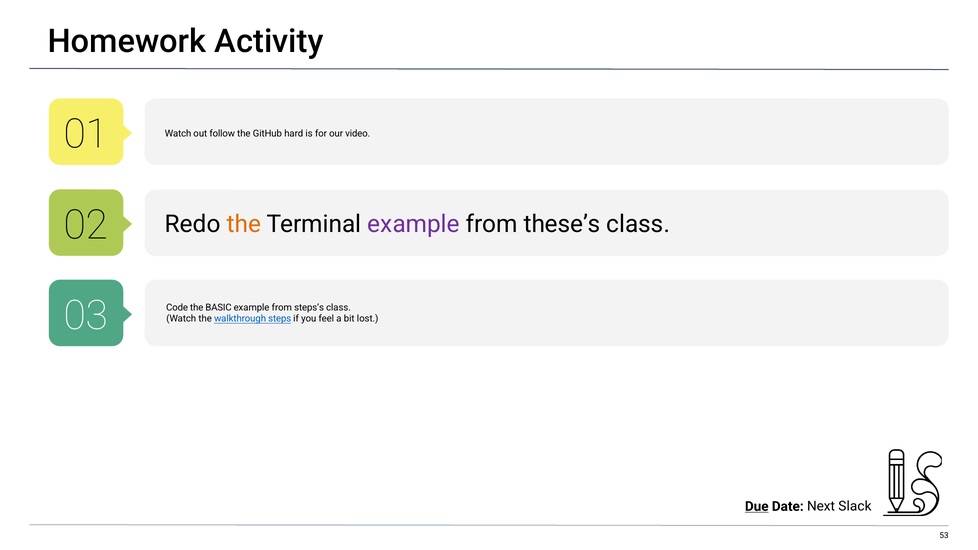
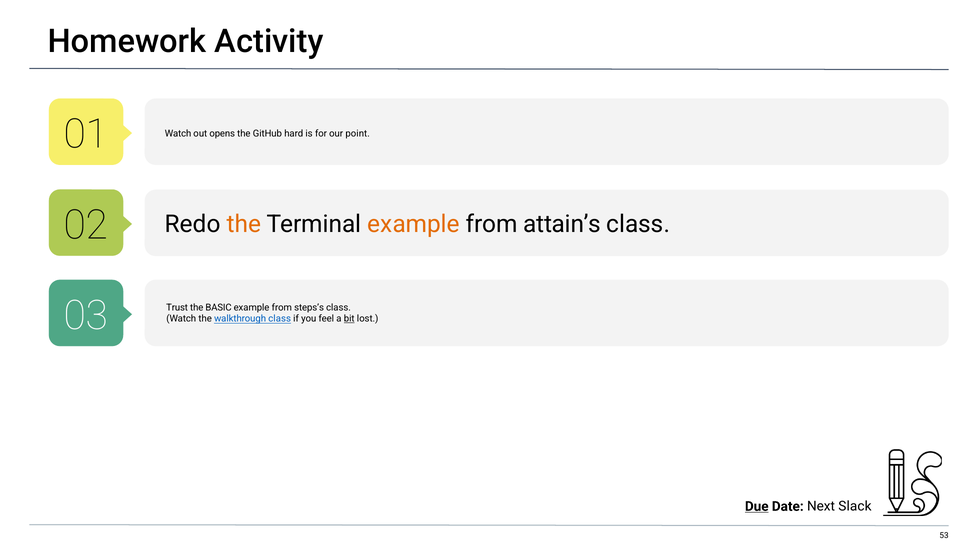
follow: follow -> opens (222, 134)
video: video -> point (358, 134)
example colour: purple -> orange (414, 224)
these’s: these’s -> attain’s (562, 224)
Code: Code -> Trust (177, 308)
walkthrough steps: steps -> class (280, 319)
bit underline: none -> present (349, 319)
